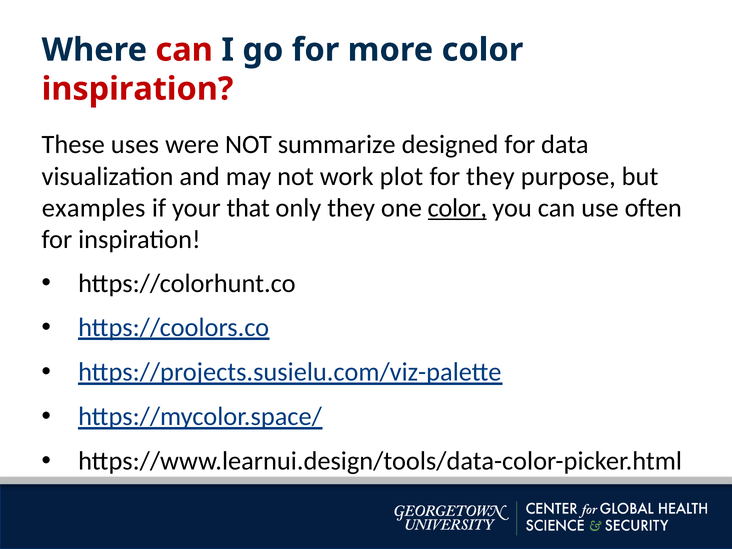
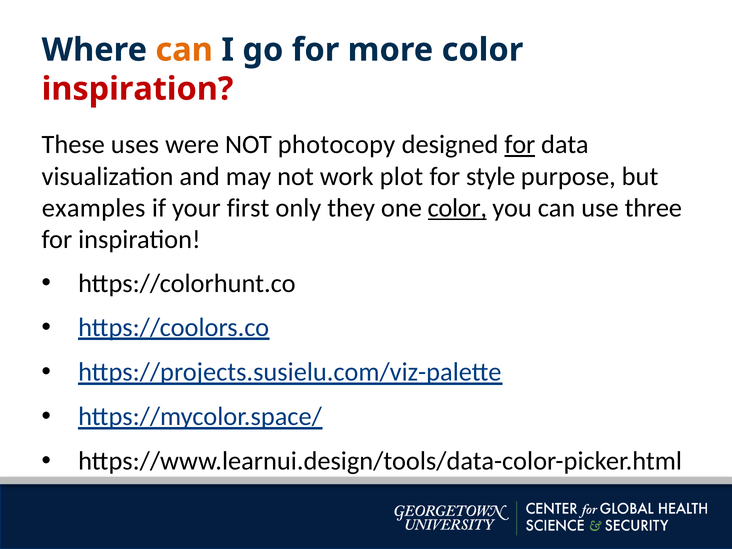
can colour: red -> orange (184, 50)
summarize: summarize -> photocopy (337, 145)
for underline: none -> present (520, 145)
for they: they -> style (491, 176)
that: that -> first (248, 208)
often: often -> three (653, 208)
